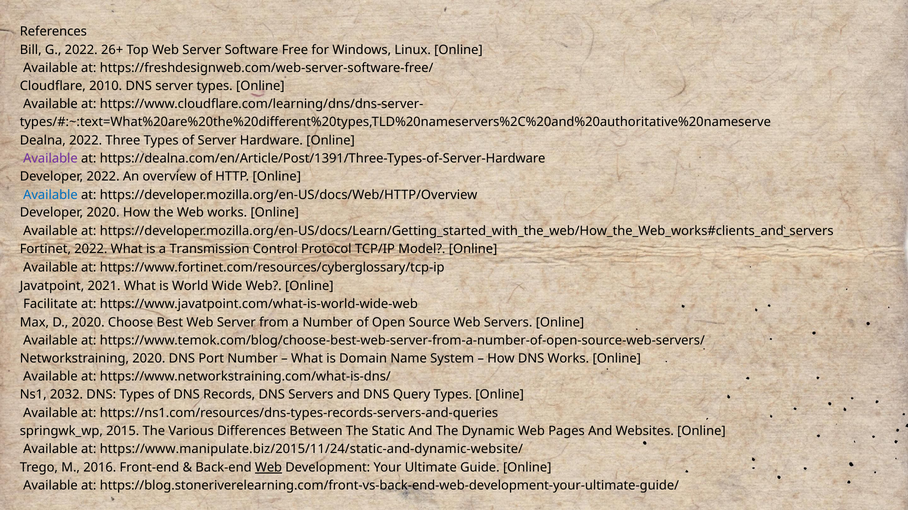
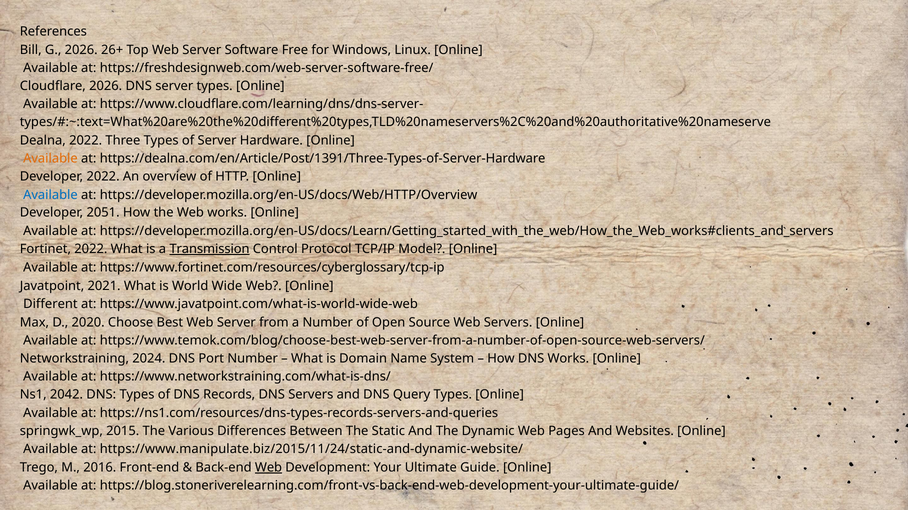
G 2022: 2022 -> 2026 (81, 50)
Cloudflare 2010: 2010 -> 2026 (106, 86)
Available colour: purple -> orange (50, 159)
Developer 2020: 2020 -> 2051 (103, 213)
Transmission underline: none -> present (210, 249)
Facilitate: Facilitate -> Different (50, 304)
Networkstraining 2020: 2020 -> 2024 (149, 359)
2032: 2032 -> 2042 (66, 395)
